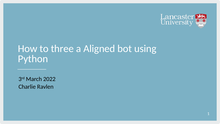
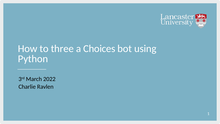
Aligned: Aligned -> Choices (99, 49)
